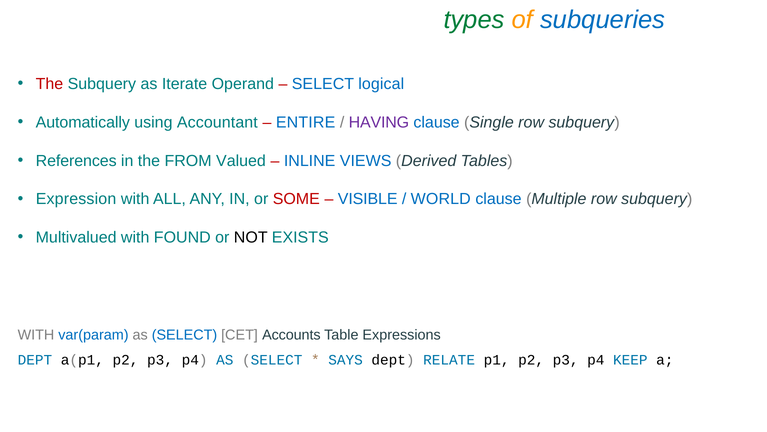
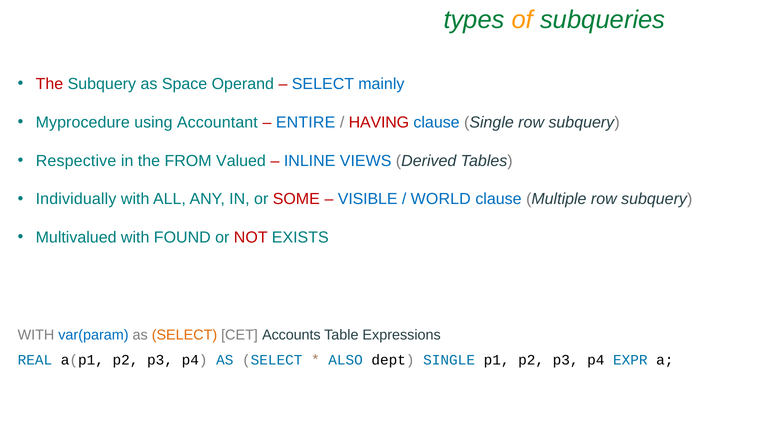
subqueries colour: blue -> green (603, 20)
Iterate: Iterate -> Space (185, 84)
logical: logical -> mainly (381, 84)
Automatically: Automatically -> Myprocedure (83, 122)
HAVING colour: purple -> red (379, 122)
References: References -> Respective (76, 161)
Expression: Expression -> Individually (76, 199)
NOT colour: black -> red (251, 237)
SELECT colour: blue -> orange (184, 334)
DEPT: DEPT -> REAL (35, 359)
SAYS: SAYS -> ALSO (346, 359)
dept RELATE: RELATE -> SINGLE (449, 359)
KEEP: KEEP -> EXPR (630, 359)
